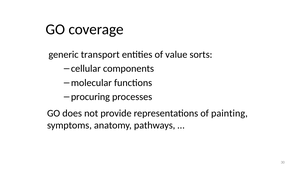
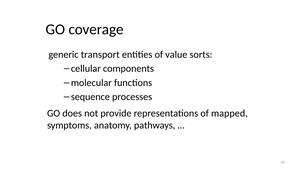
procuring: procuring -> sequence (90, 97)
painting: painting -> mapped (229, 113)
